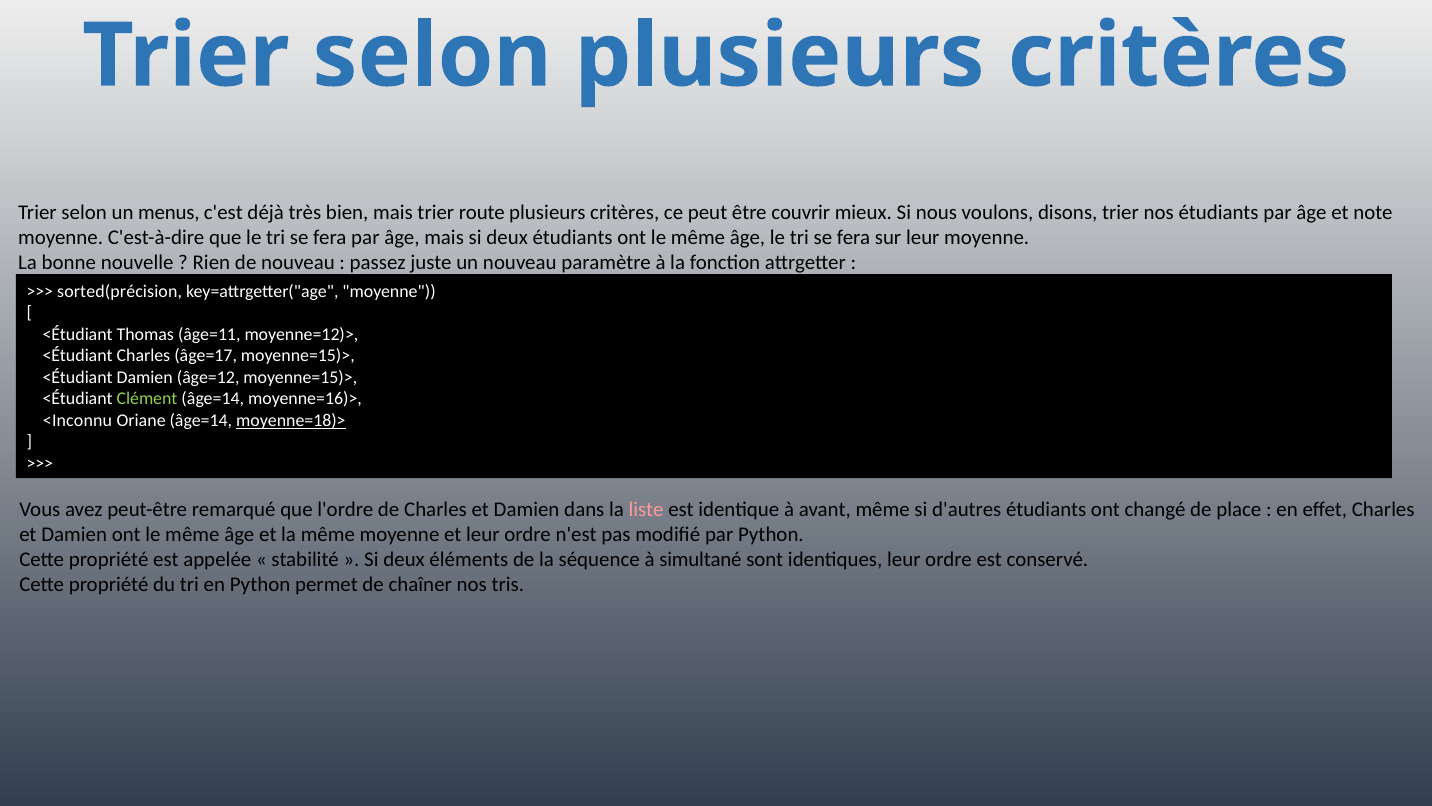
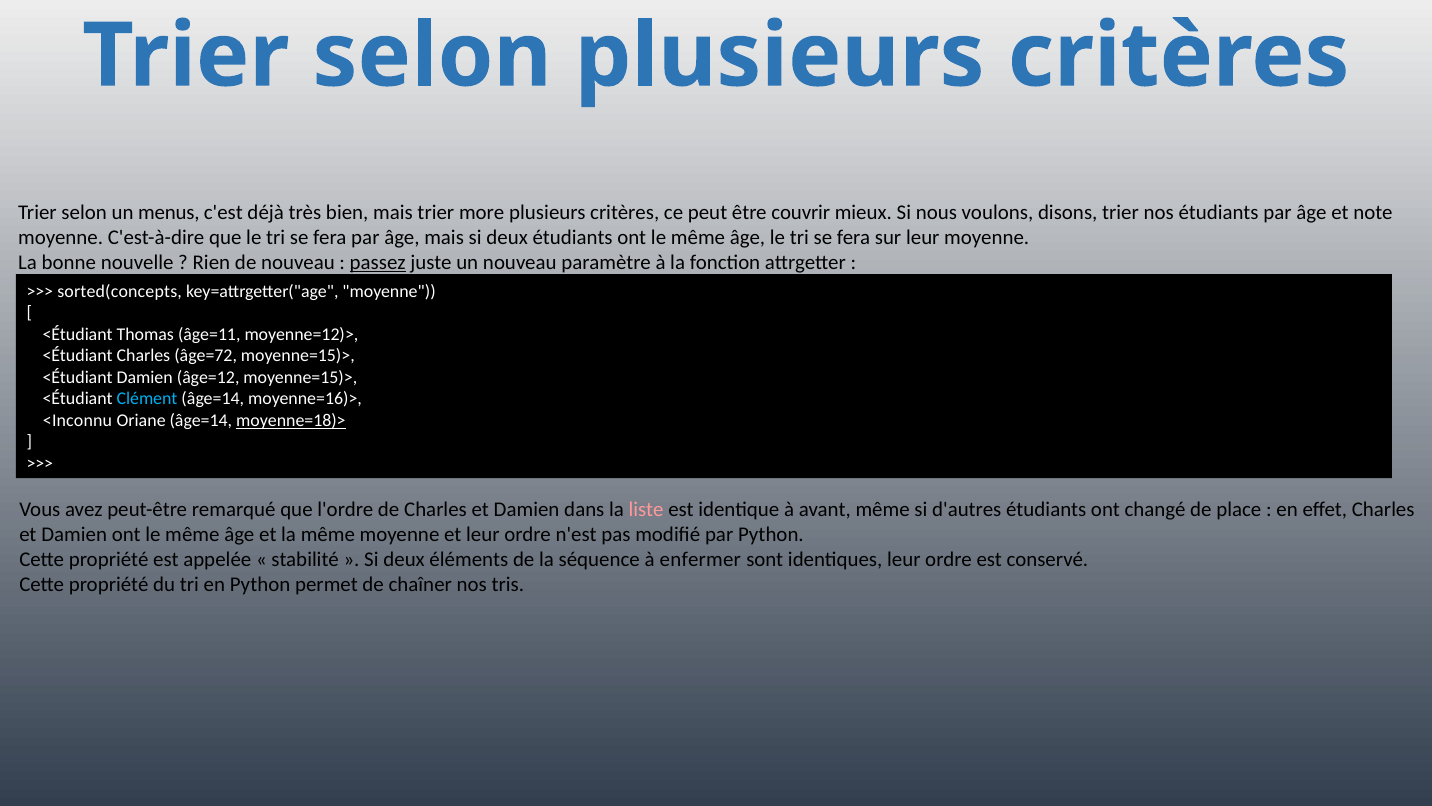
route: route -> more (482, 212)
passez underline: none -> present (378, 263)
sorted(précision: sorted(précision -> sorted(concepts (120, 291)
âge=17: âge=17 -> âge=72 (206, 356)
Clément colour: light green -> light blue (147, 399)
simultané: simultané -> enfermer (700, 559)
